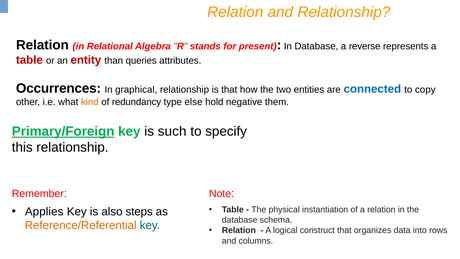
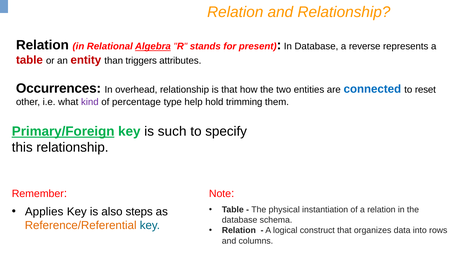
Algebra underline: none -> present (153, 46)
queries: queries -> triggers (141, 61)
graphical: graphical -> overhead (136, 90)
copy: copy -> reset (425, 90)
kind colour: orange -> purple (90, 102)
redundancy: redundancy -> percentage (136, 102)
else: else -> help (194, 102)
negative: negative -> trimming (244, 102)
